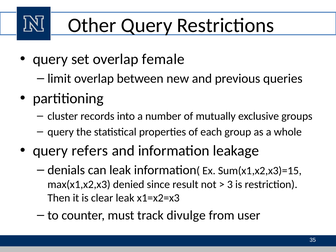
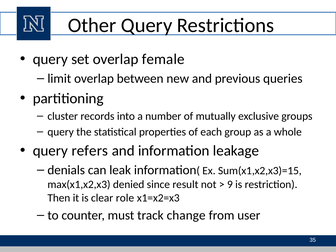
3: 3 -> 9 (230, 185)
clear leak: leak -> role (125, 198)
divulge: divulge -> change (186, 215)
